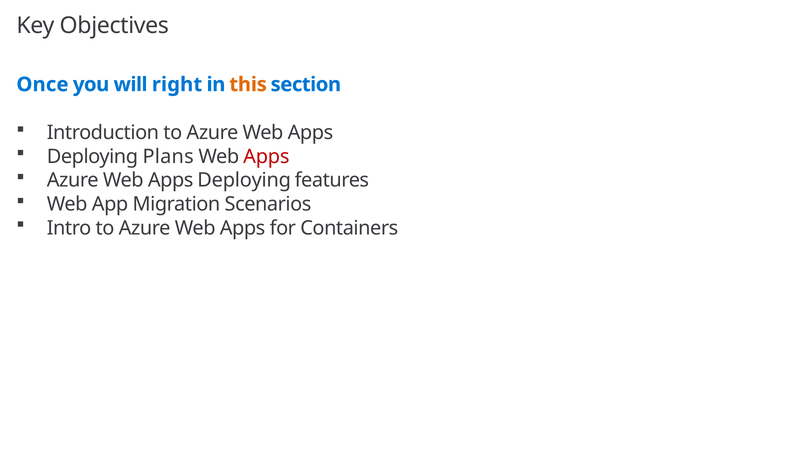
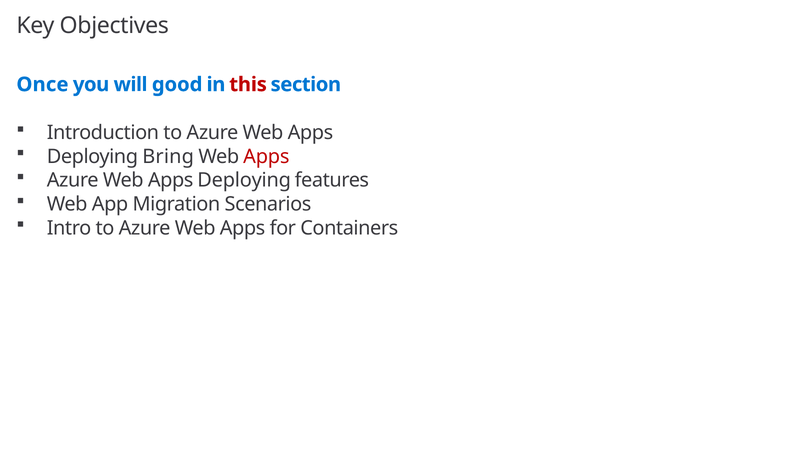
right: right -> good (177, 85)
this colour: orange -> red (248, 85)
Plans: Plans -> Bring (168, 157)
